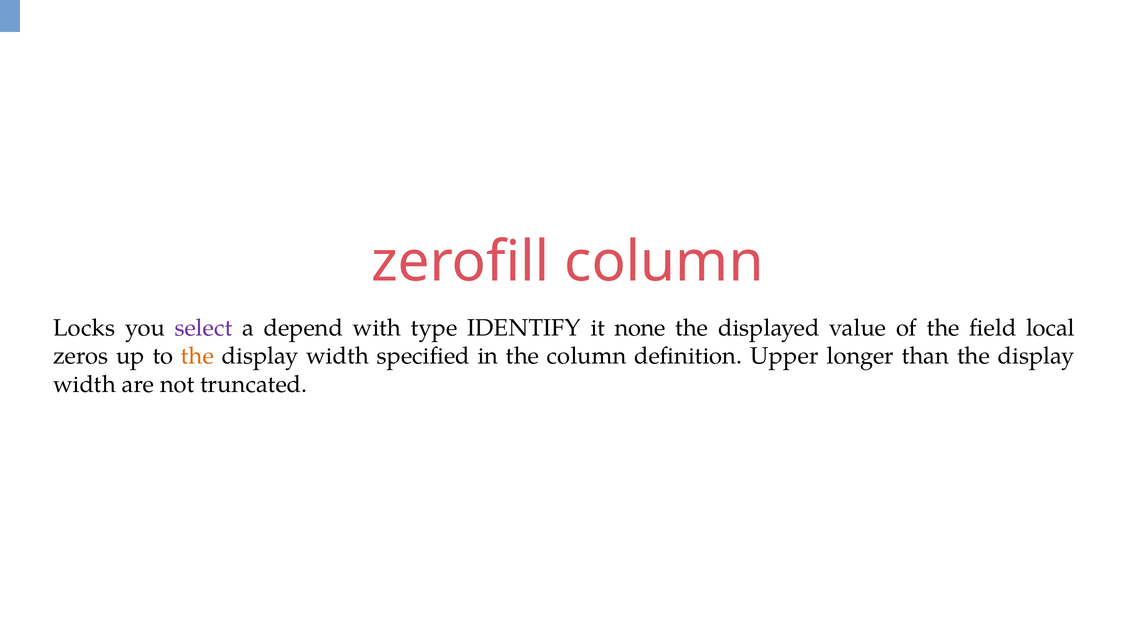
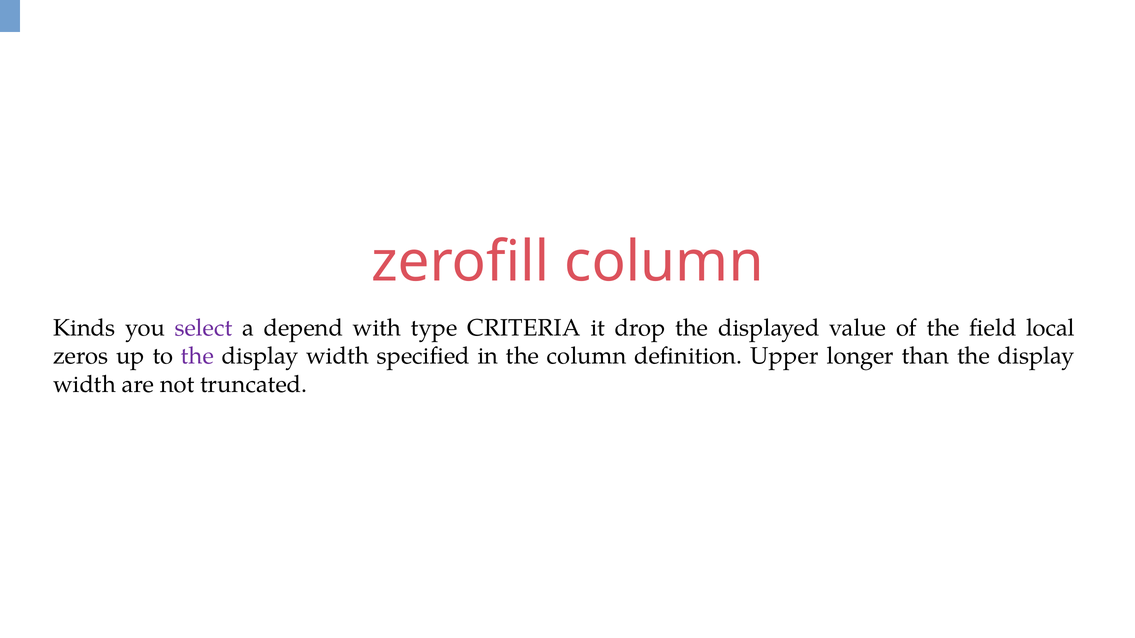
Locks: Locks -> Kinds (84, 328)
IDENTIFY: IDENTIFY -> CRITERIA (524, 328)
none: none -> drop (640, 328)
the colour: orange -> purple (197, 356)
